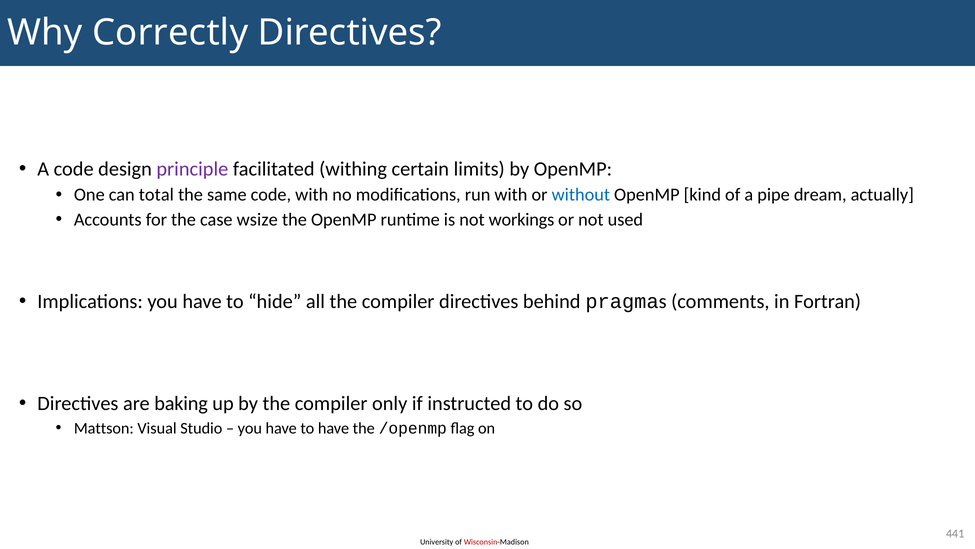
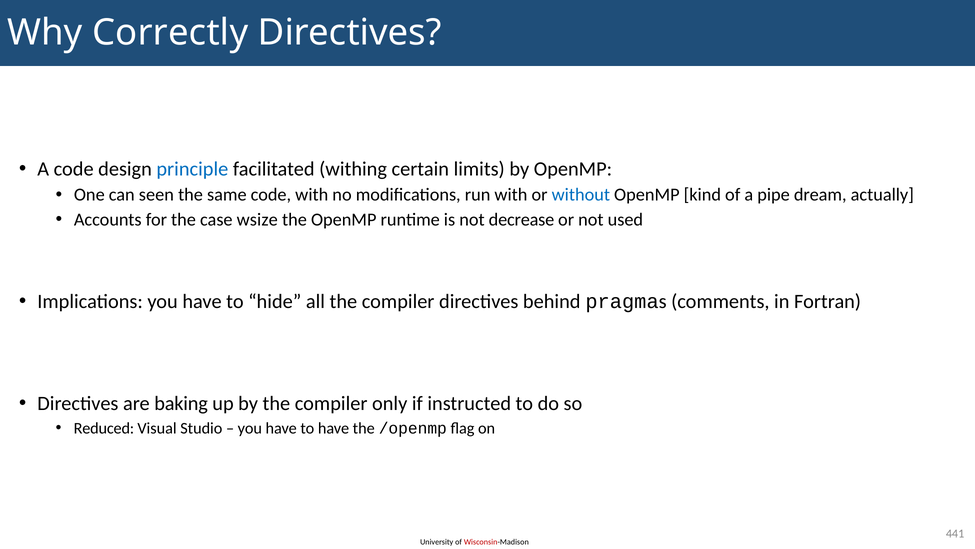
principle colour: purple -> blue (192, 169)
total: total -> seen (156, 195)
workings: workings -> decrease (522, 219)
Mattson: Mattson -> Reduced (104, 428)
